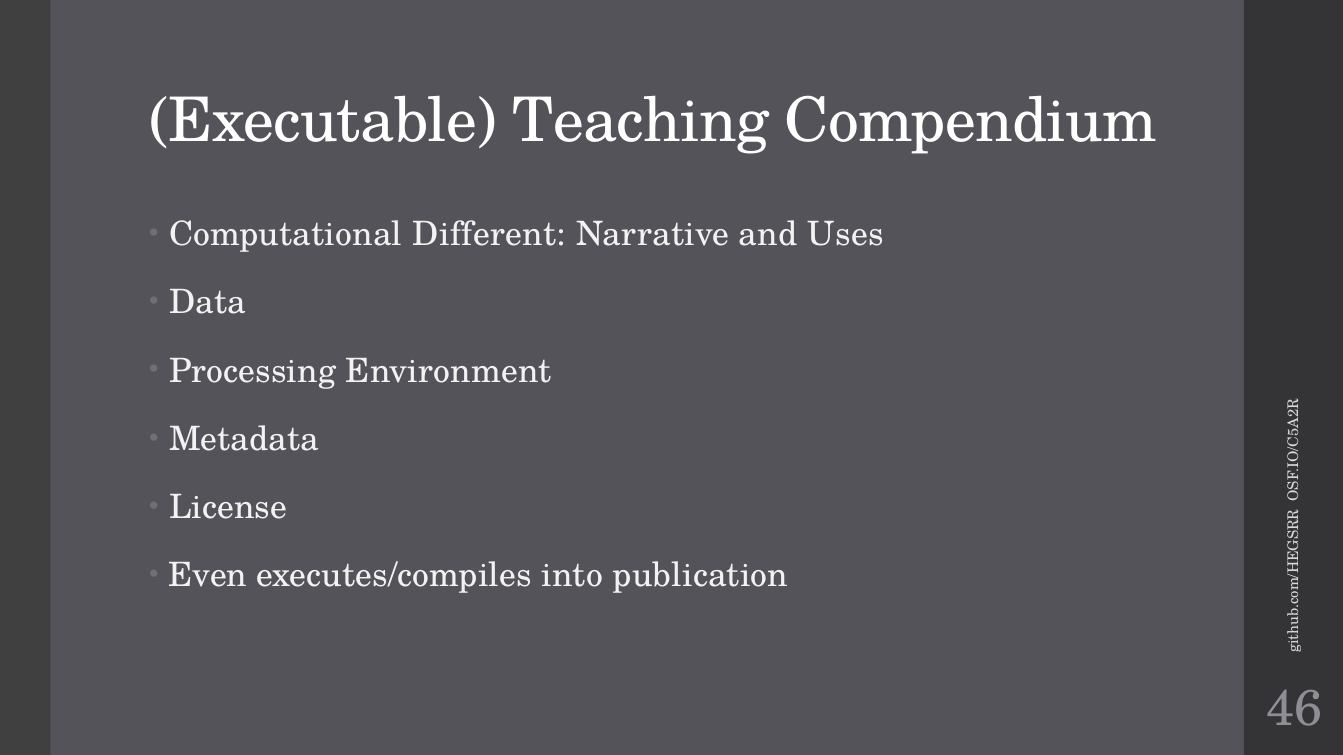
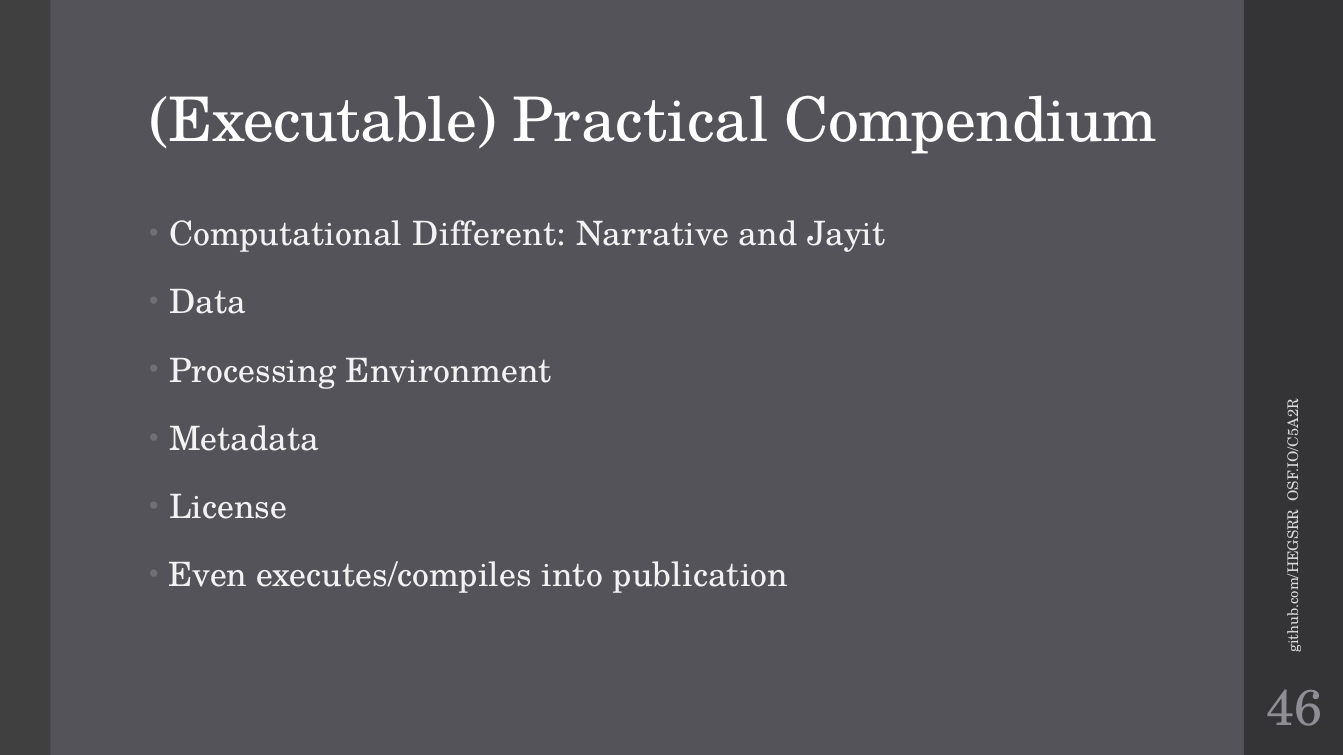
Teaching: Teaching -> Practical (641, 121)
Uses: Uses -> Jayit (846, 235)
